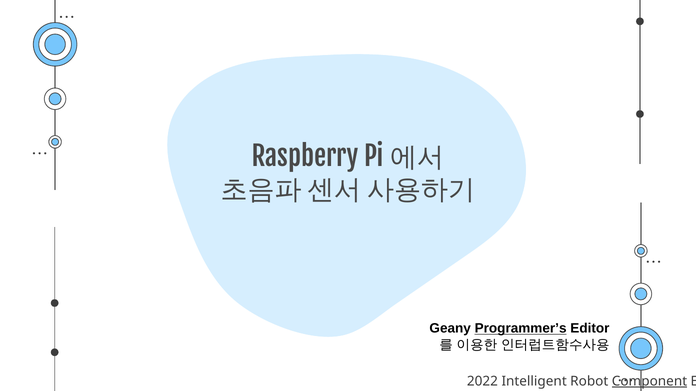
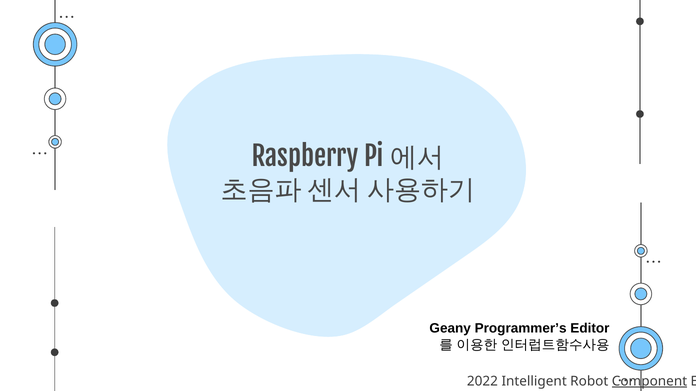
Programmer’s underline: present -> none (521, 329)
